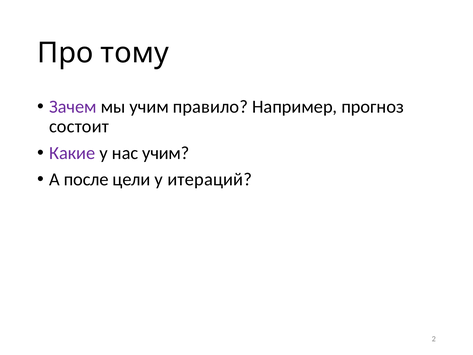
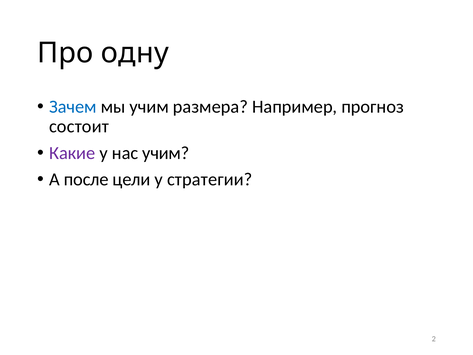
тому: тому -> одну (135, 53)
Зачем colour: purple -> blue (73, 107)
правило: правило -> размера (210, 107)
итераций: итераций -> стратегии (210, 179)
